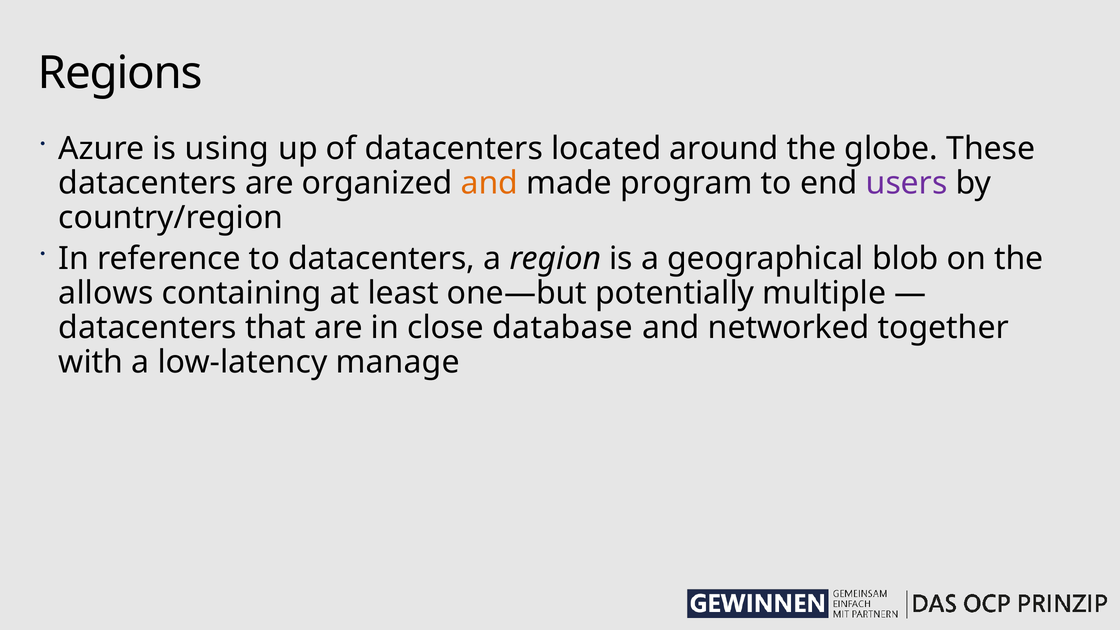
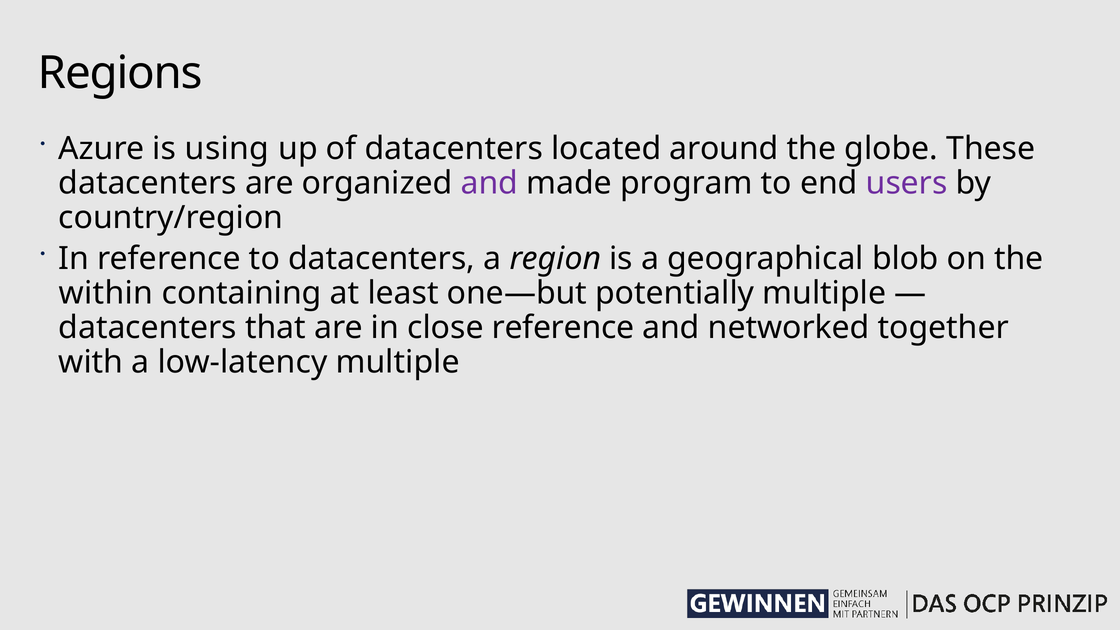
and colour: orange -> purple (489, 183)
allows: allows -> within (106, 293)
close database: database -> reference (563, 328)
low-latency manage: manage -> multiple (398, 362)
